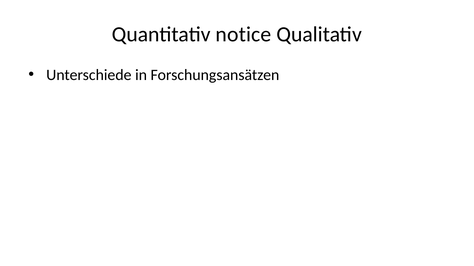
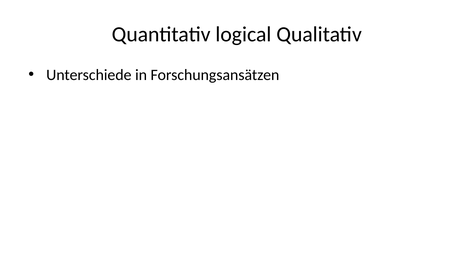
notice: notice -> logical (244, 34)
